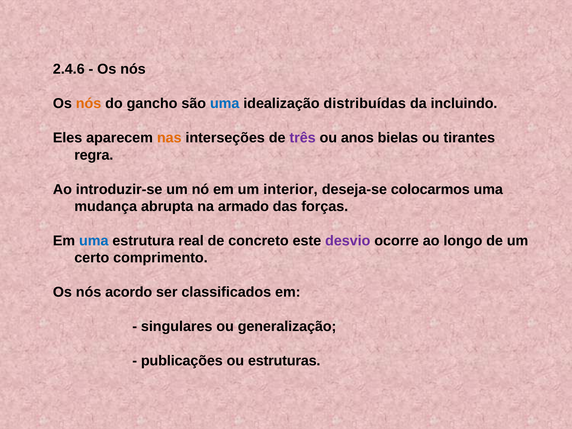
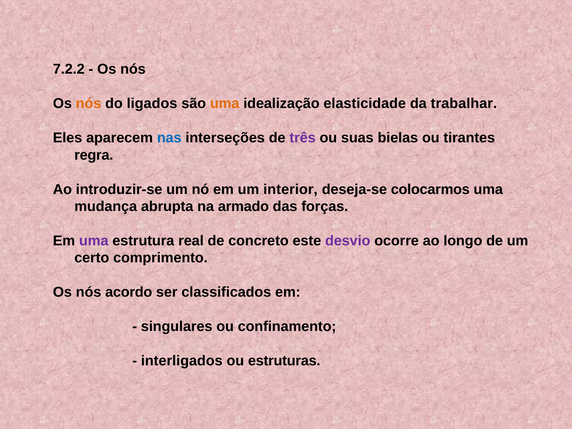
2.4.6: 2.4.6 -> 7.2.2 (69, 69)
gancho: gancho -> ligados (152, 103)
uma colour: blue -> orange (225, 103)
distribuídas: distribuídas -> elasticidade (365, 103)
incluindo: incluindo -> trabalhar (464, 103)
nas colour: orange -> blue (169, 138)
anos: anos -> suas (357, 138)
uma colour: blue -> purple (94, 241)
generalização: generalização -> confinamento (287, 327)
publicações: publicações -> interligados (182, 361)
